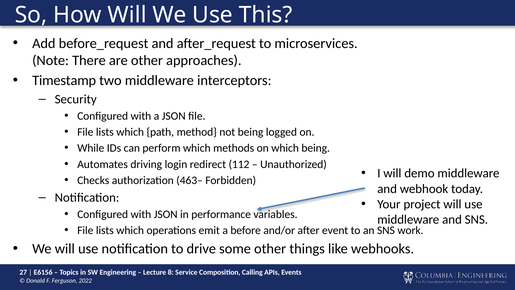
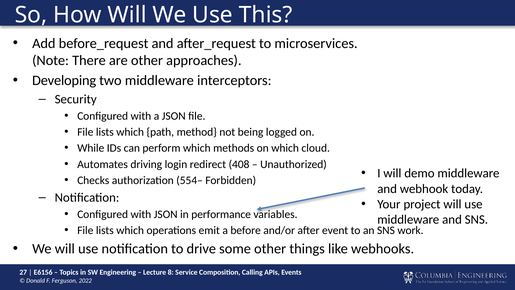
Timestamp: Timestamp -> Developing (64, 80)
which being: being -> cloud (316, 148)
112: 112 -> 408 (239, 164)
463–: 463– -> 554– (190, 180)
